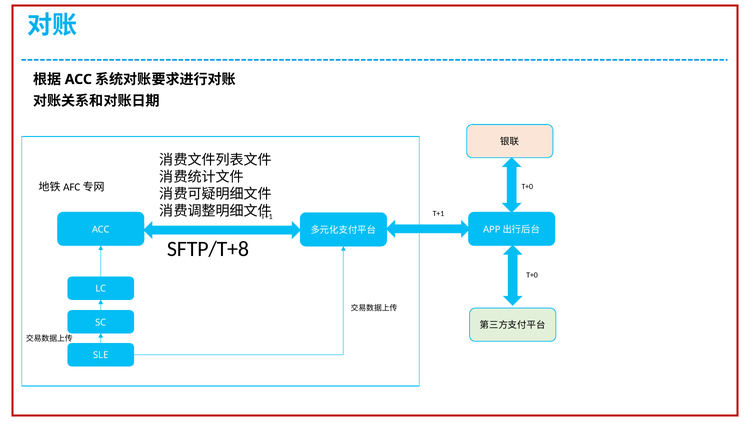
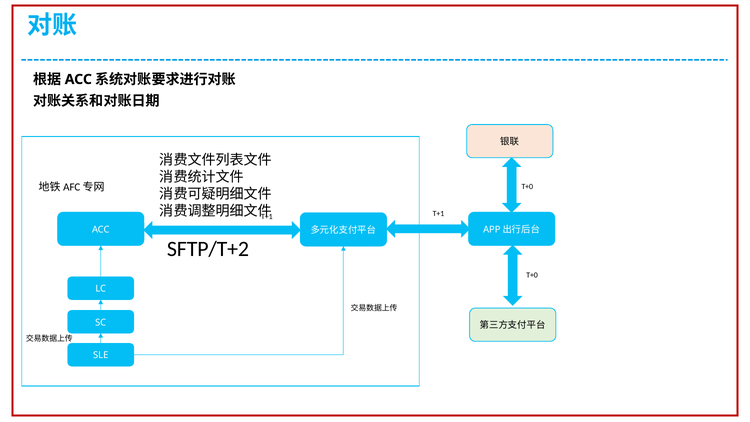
SFTP/T+8: SFTP/T+8 -> SFTP/T+2 (208, 249)
